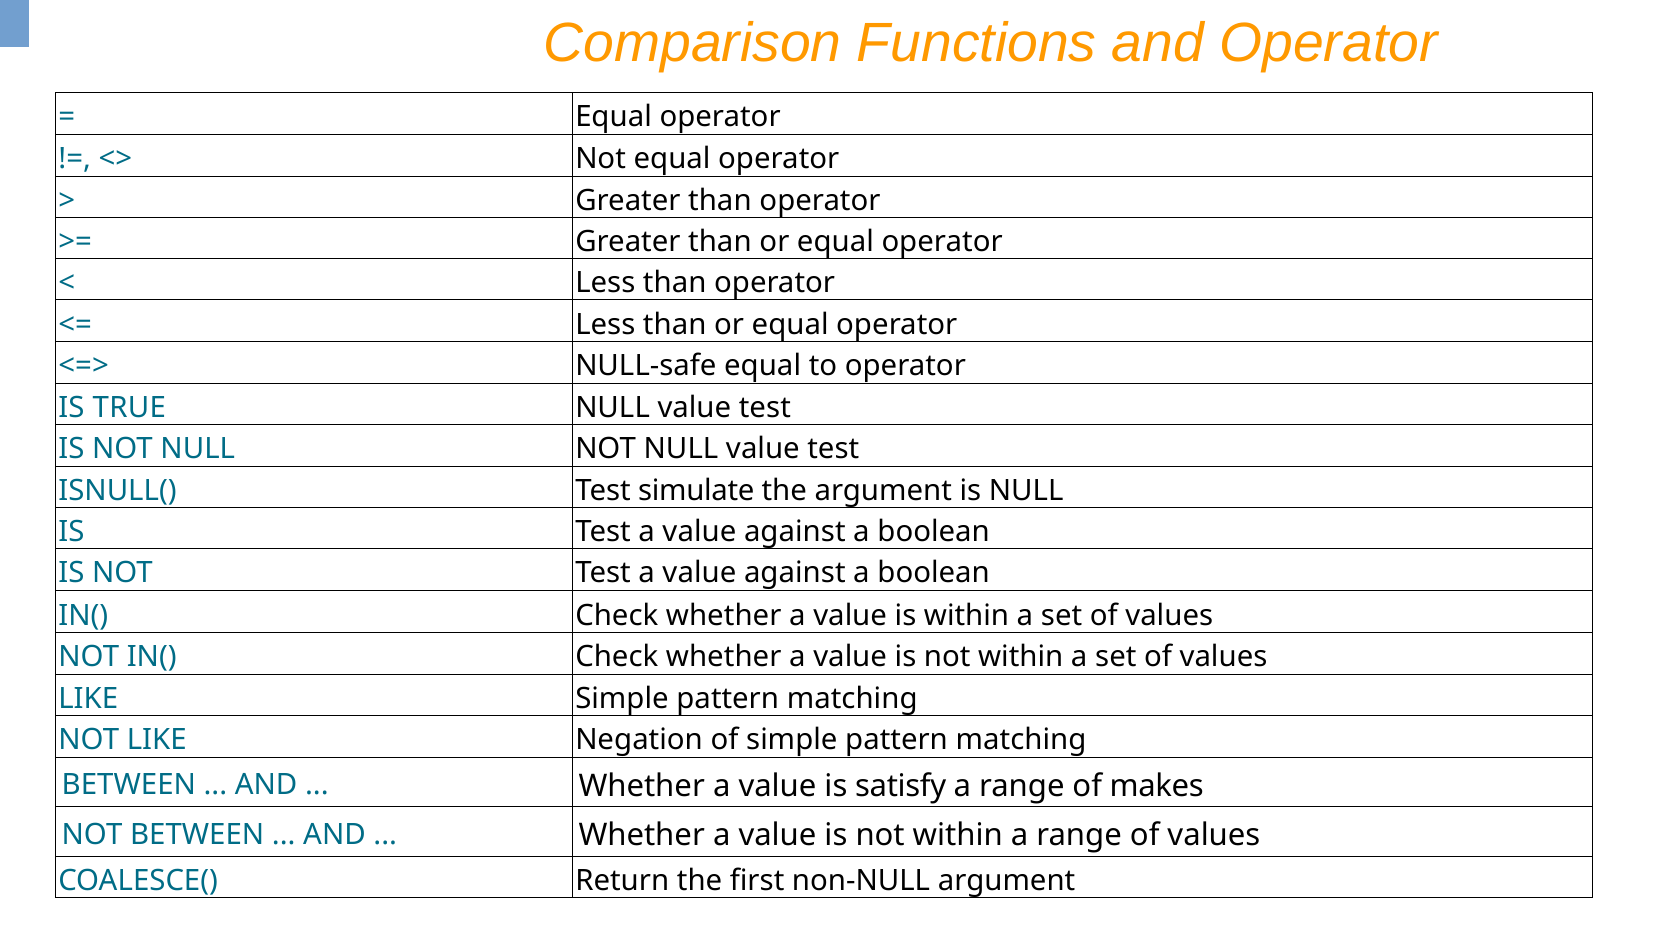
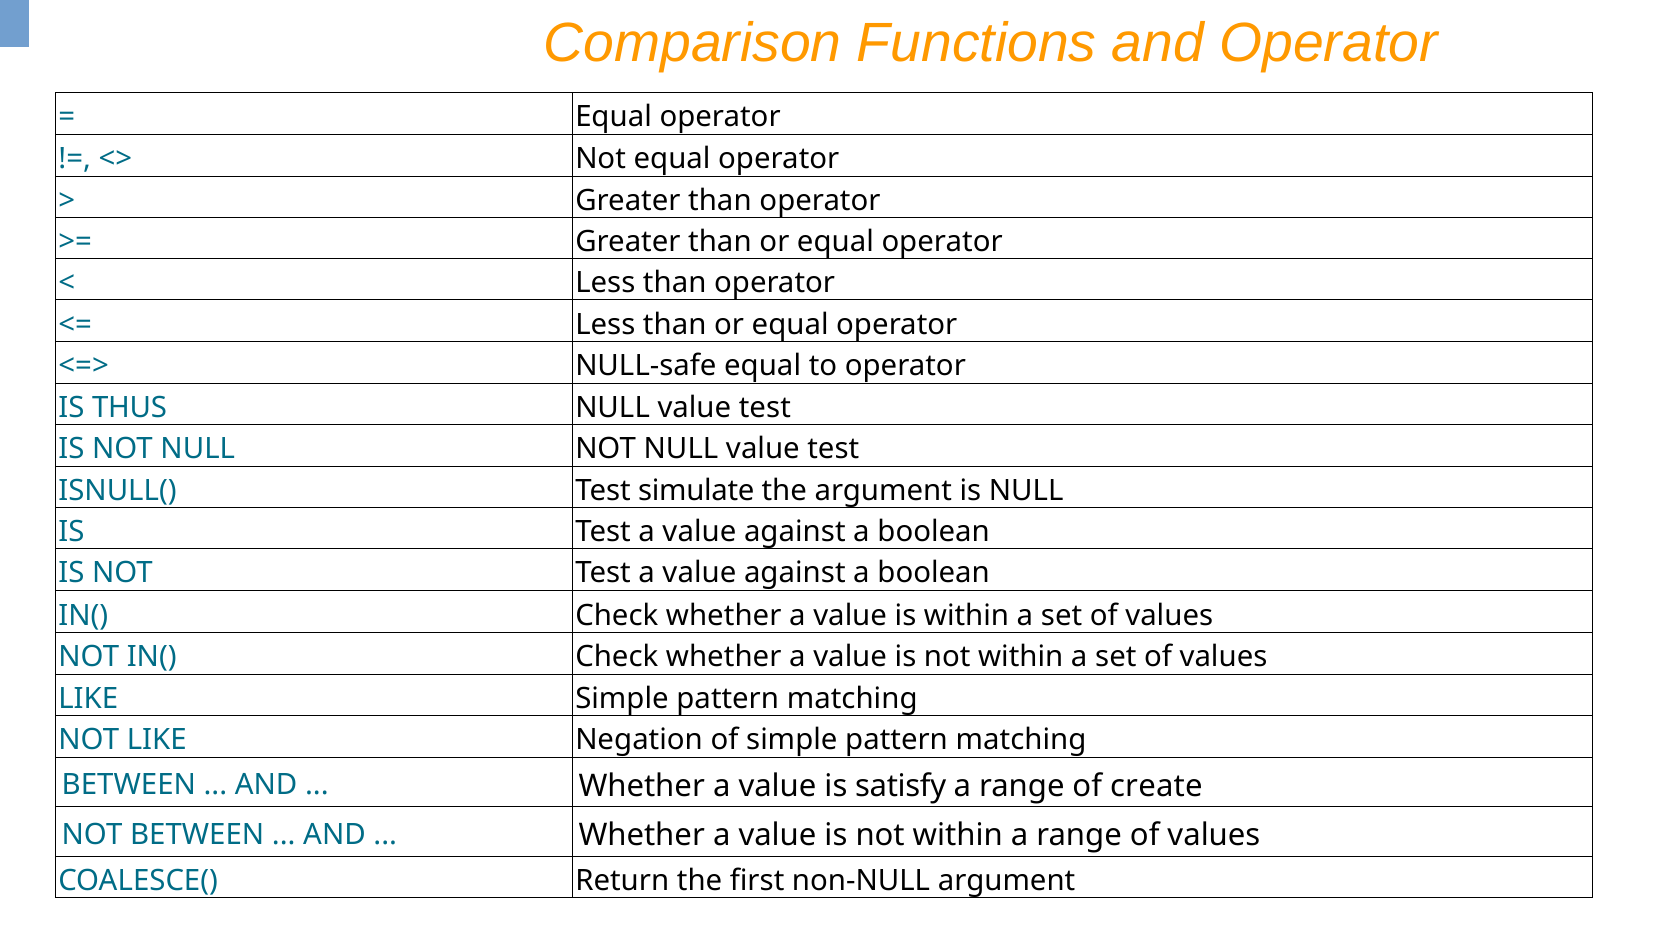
TRUE: TRUE -> THUS (130, 408)
makes: makes -> create (1156, 786)
